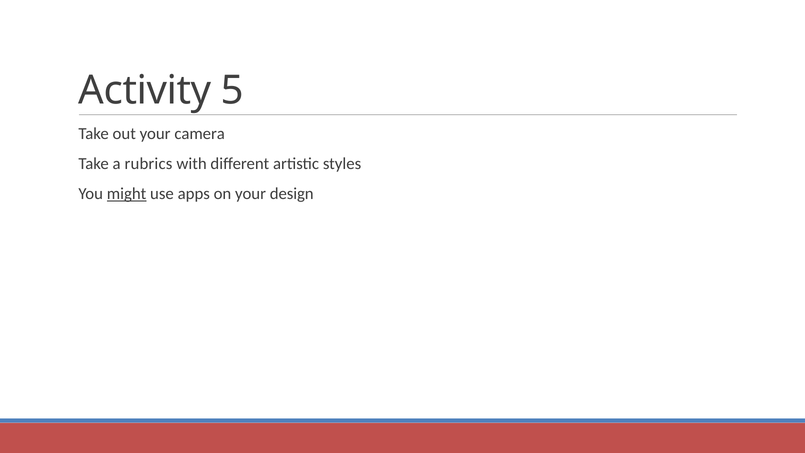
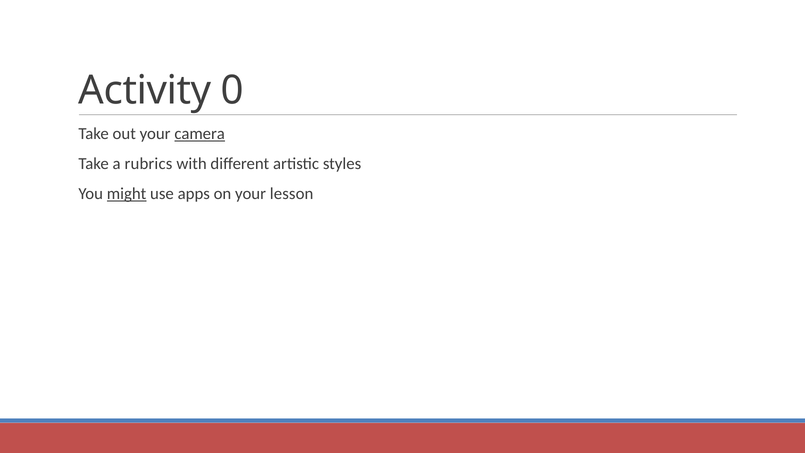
5: 5 -> 0 (232, 90)
camera underline: none -> present (200, 134)
design: design -> lesson (292, 194)
